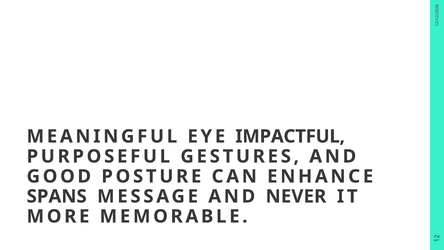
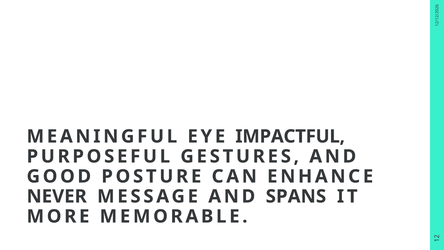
SPANS: SPANS -> NEVER (57, 196)
NEVER: NEVER -> SPANS (296, 196)
